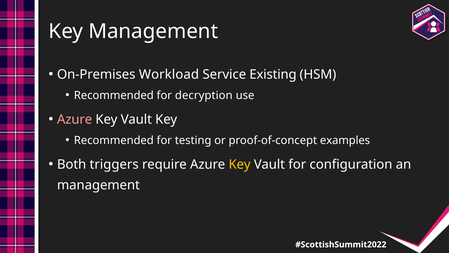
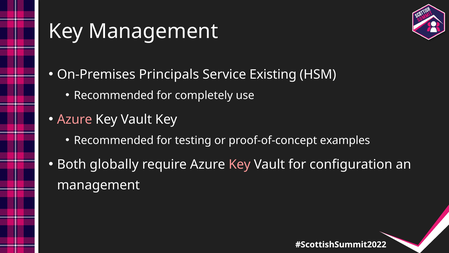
Workload: Workload -> Principals (169, 74)
decryption: decryption -> completely (204, 95)
triggers: triggers -> globally (114, 164)
Key colour: yellow -> pink (240, 164)
